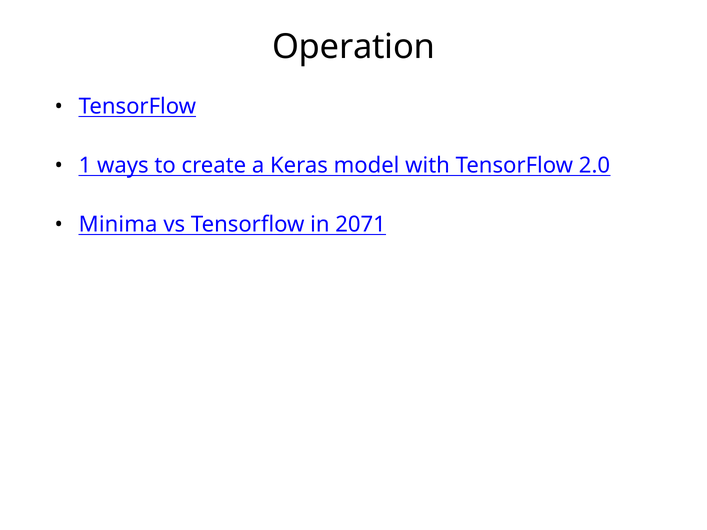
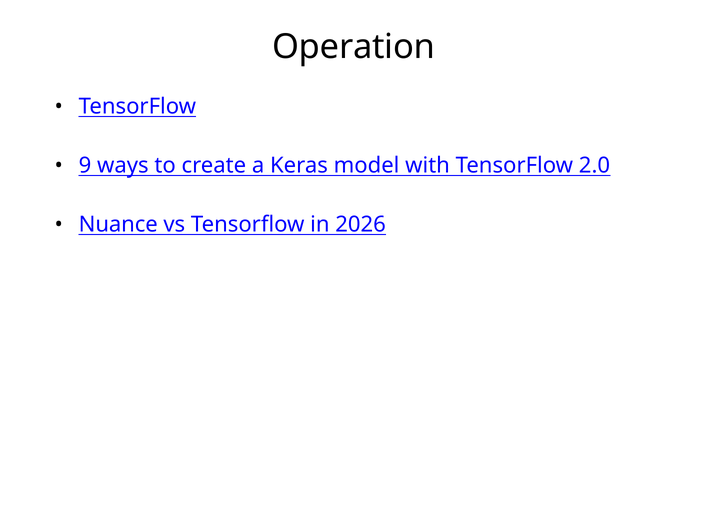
1: 1 -> 9 (85, 166)
Minima: Minima -> Nuance (118, 225)
2071: 2071 -> 2026 (361, 225)
